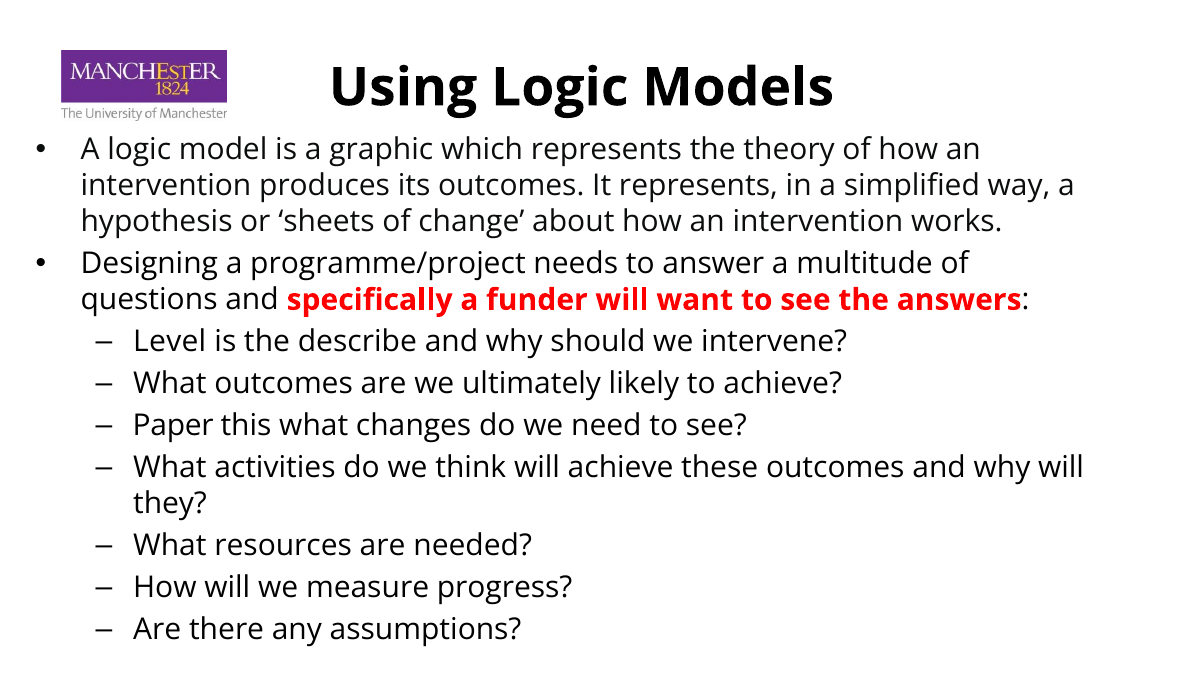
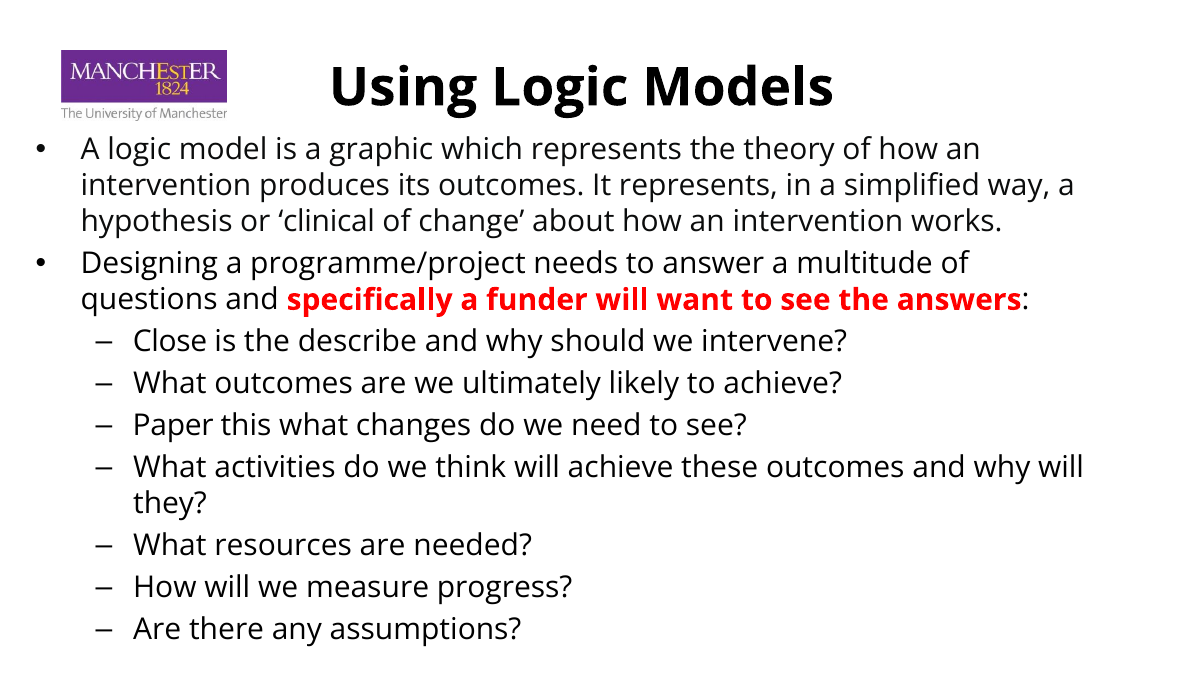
sheets: sheets -> clinical (327, 222)
Level: Level -> Close (170, 342)
